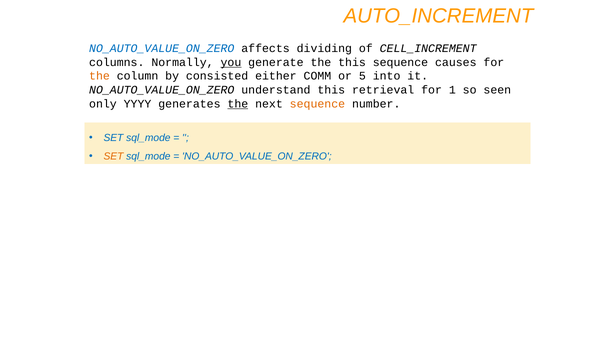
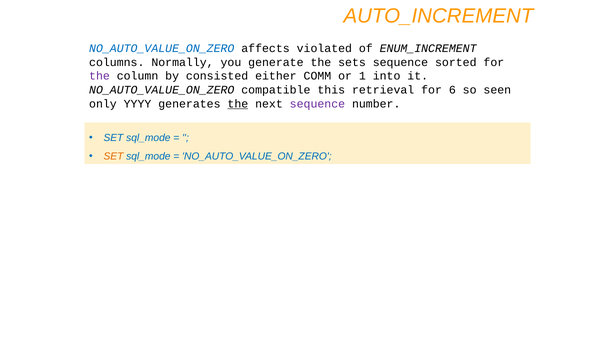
dividing: dividing -> violated (324, 48)
CELL_INCREMENT: CELL_INCREMENT -> ENUM_INCREMENT (428, 48)
you underline: present -> none (231, 62)
the this: this -> sets (352, 62)
causes: causes -> sorted (456, 62)
the colour: orange -> purple (99, 76)
5: 5 -> 1 (362, 76)
understand: understand -> compatible (276, 90)
1: 1 -> 6 (452, 90)
sequence colour: orange -> purple (317, 104)
